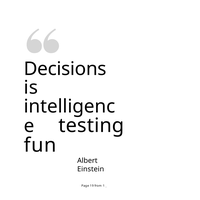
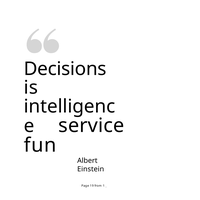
testing: testing -> service (91, 126)
